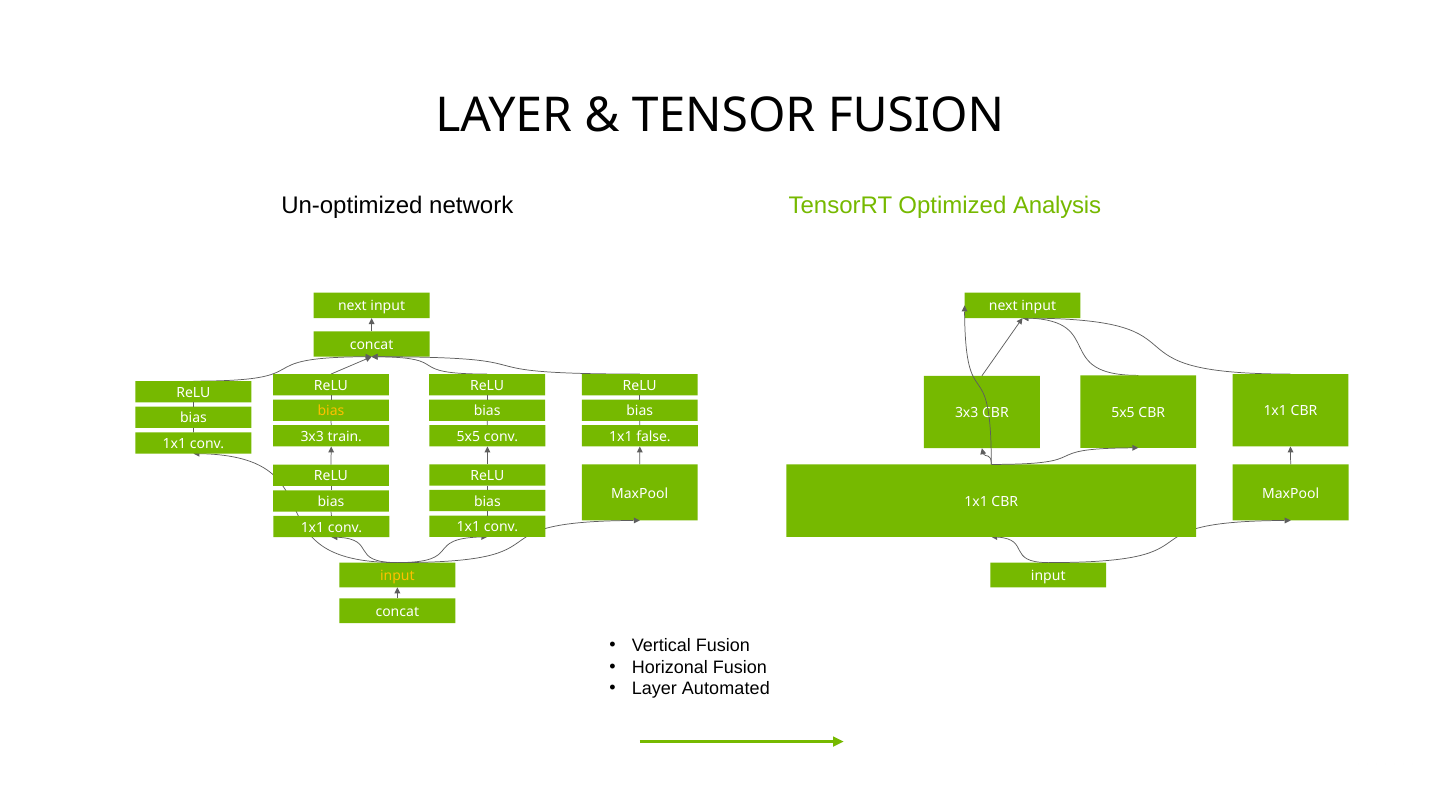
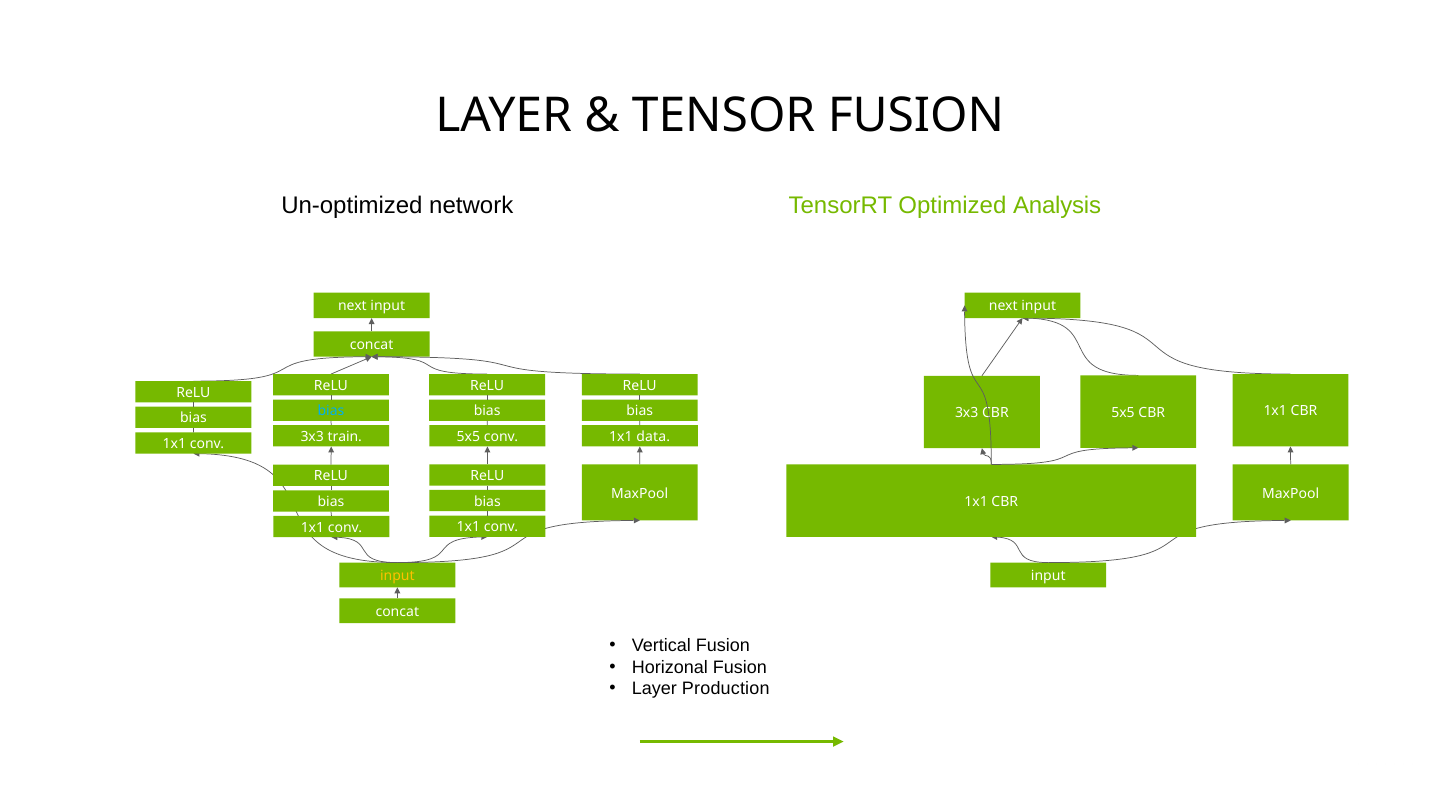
bias colour: yellow -> light blue (331, 411)
false: false -> data (653, 437)
Automated: Automated -> Production (726, 689)
